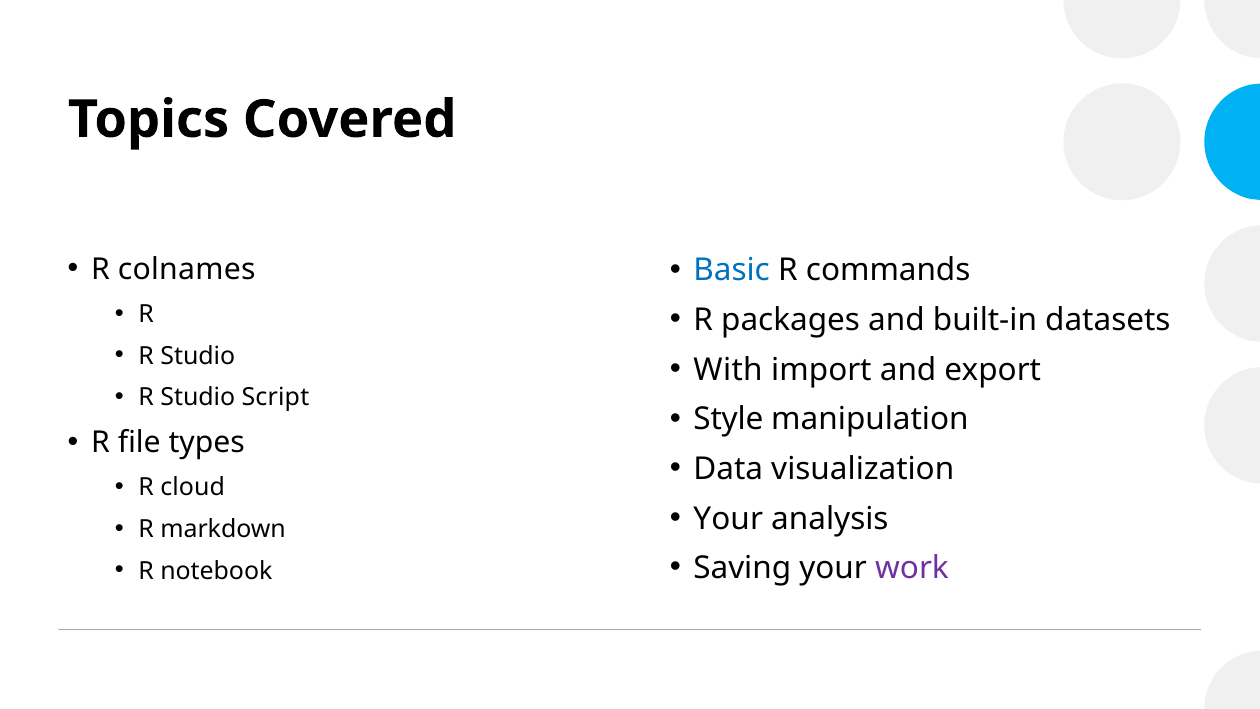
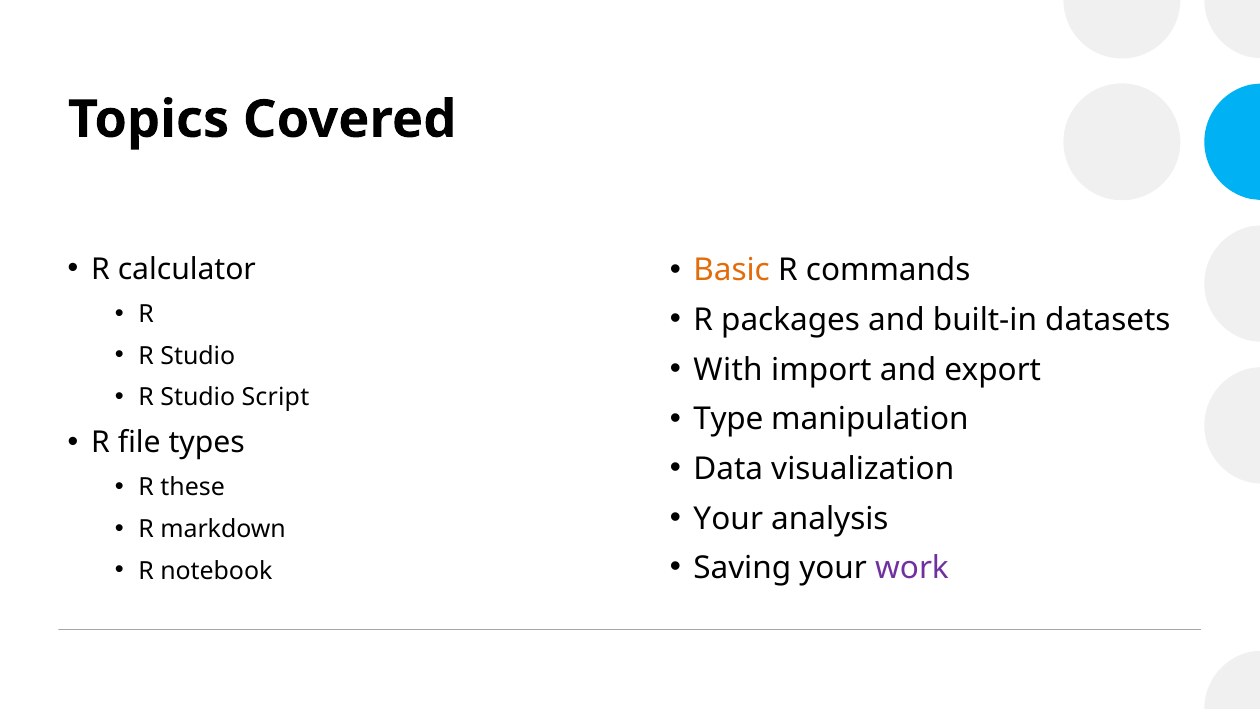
colnames: colnames -> calculator (187, 269)
Basic colour: blue -> orange (732, 270)
Style: Style -> Type (728, 419)
cloud: cloud -> these (193, 487)
